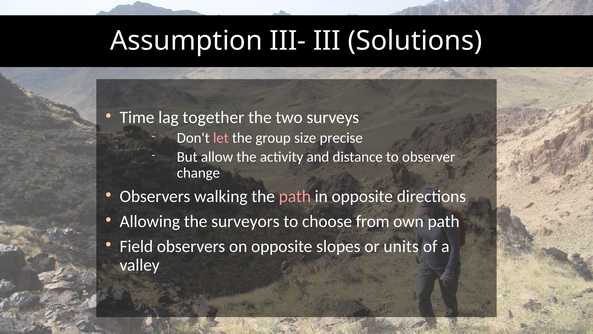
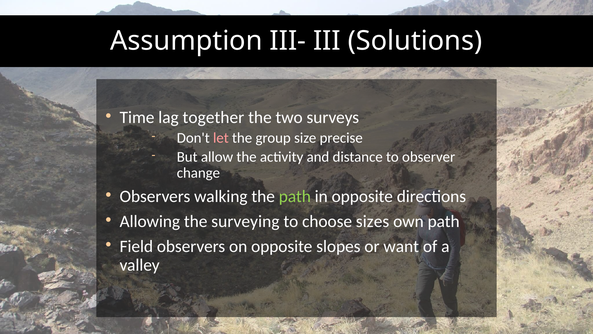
path colour: pink -> light green (295, 196)
surveyors: surveyors -> surveying (245, 221)
from: from -> sizes (373, 221)
units: units -> want (401, 246)
